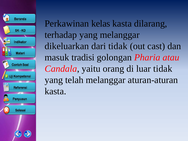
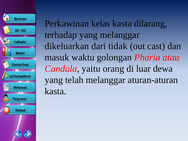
tradisi: tradisi -> waktu (83, 57)
luar tidak: tidak -> dewa (163, 69)
